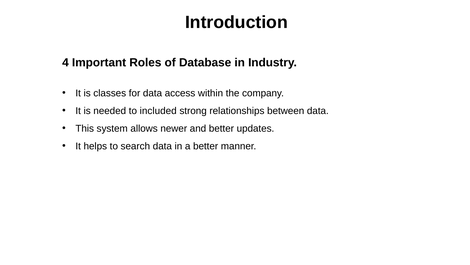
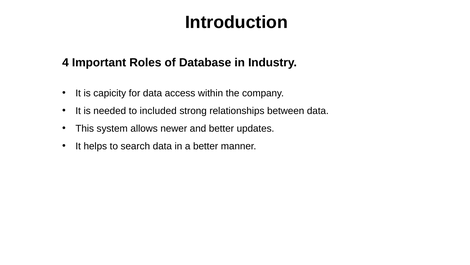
classes: classes -> capicity (110, 93)
